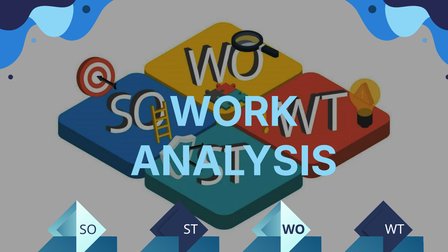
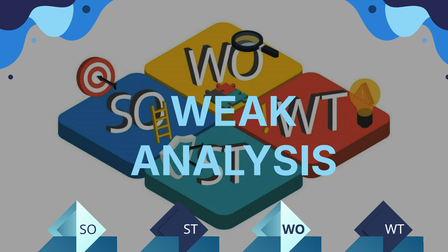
WORK: WORK -> WEAK (234, 112)
